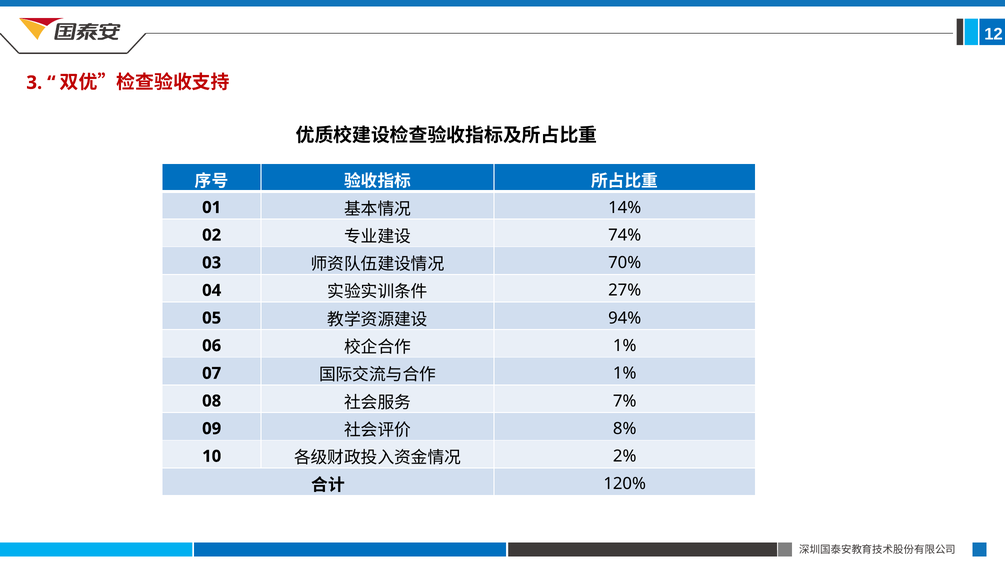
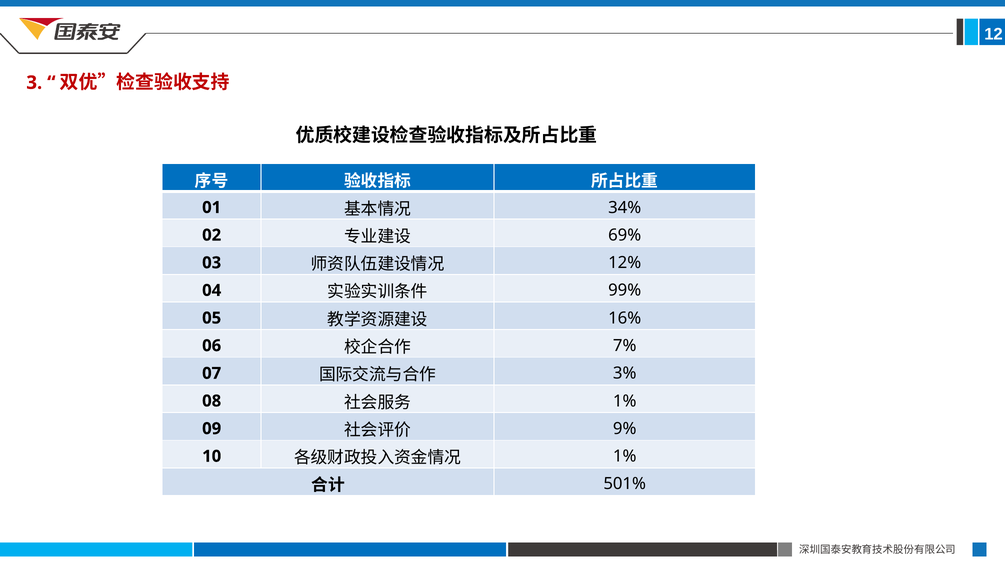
14%: 14% -> 34% (625, 208)
74%: 74% -> 69% (625, 235)
70%: 70% -> 12% (625, 263)
27%: 27% -> 99% (625, 291)
94%: 94% -> 16% (625, 318)
1%: 1% -> 7% (625, 346)
1%: 1% -> 3% (625, 374)
7%: 7% -> 1% (625, 401)
8%: 8% -> 9% (625, 429)
2%: 2% -> 1% (625, 457)
120%: 120% -> 501% (625, 484)
